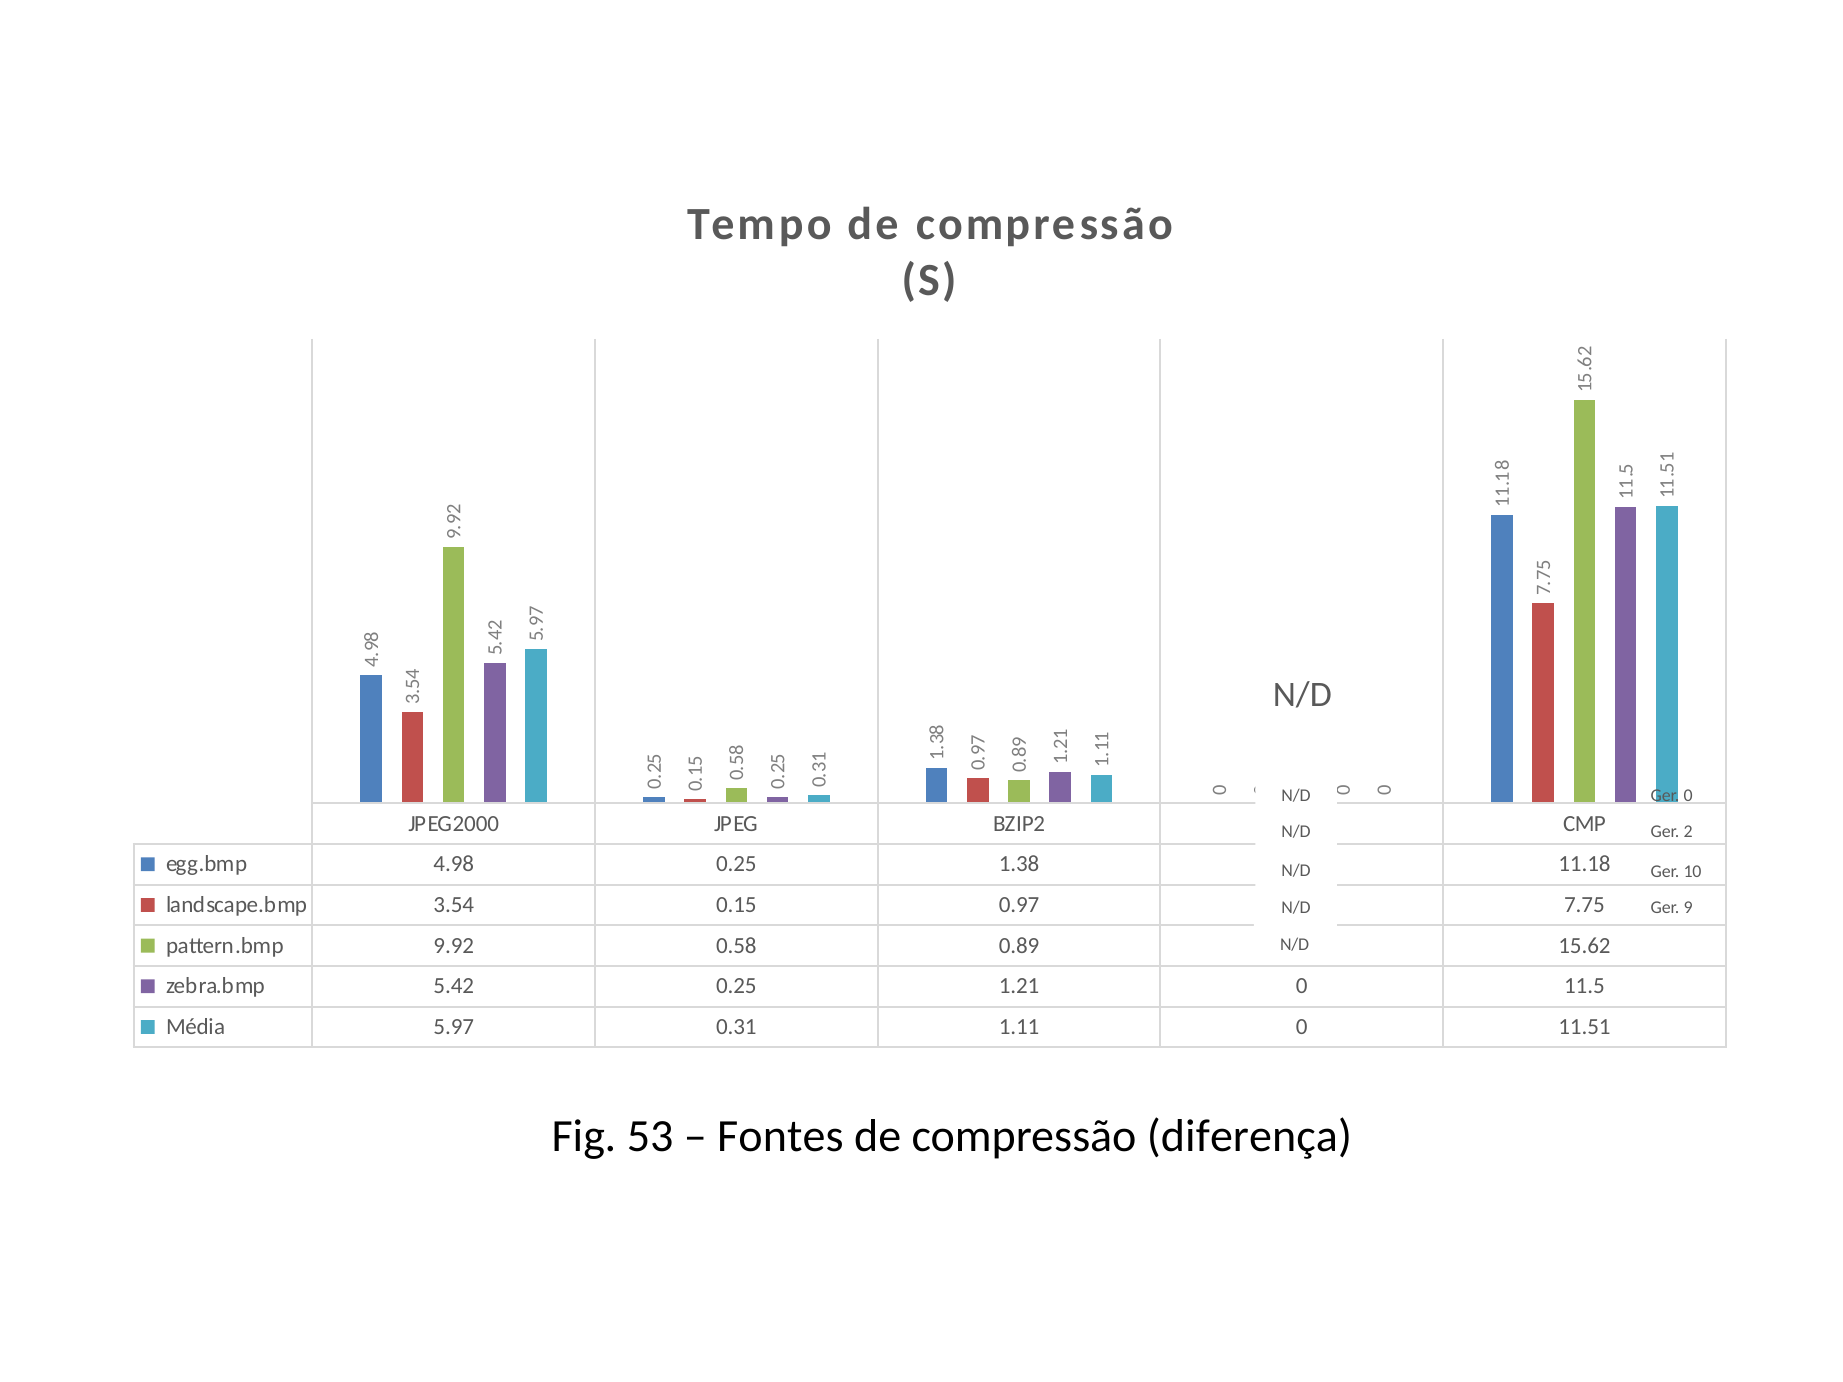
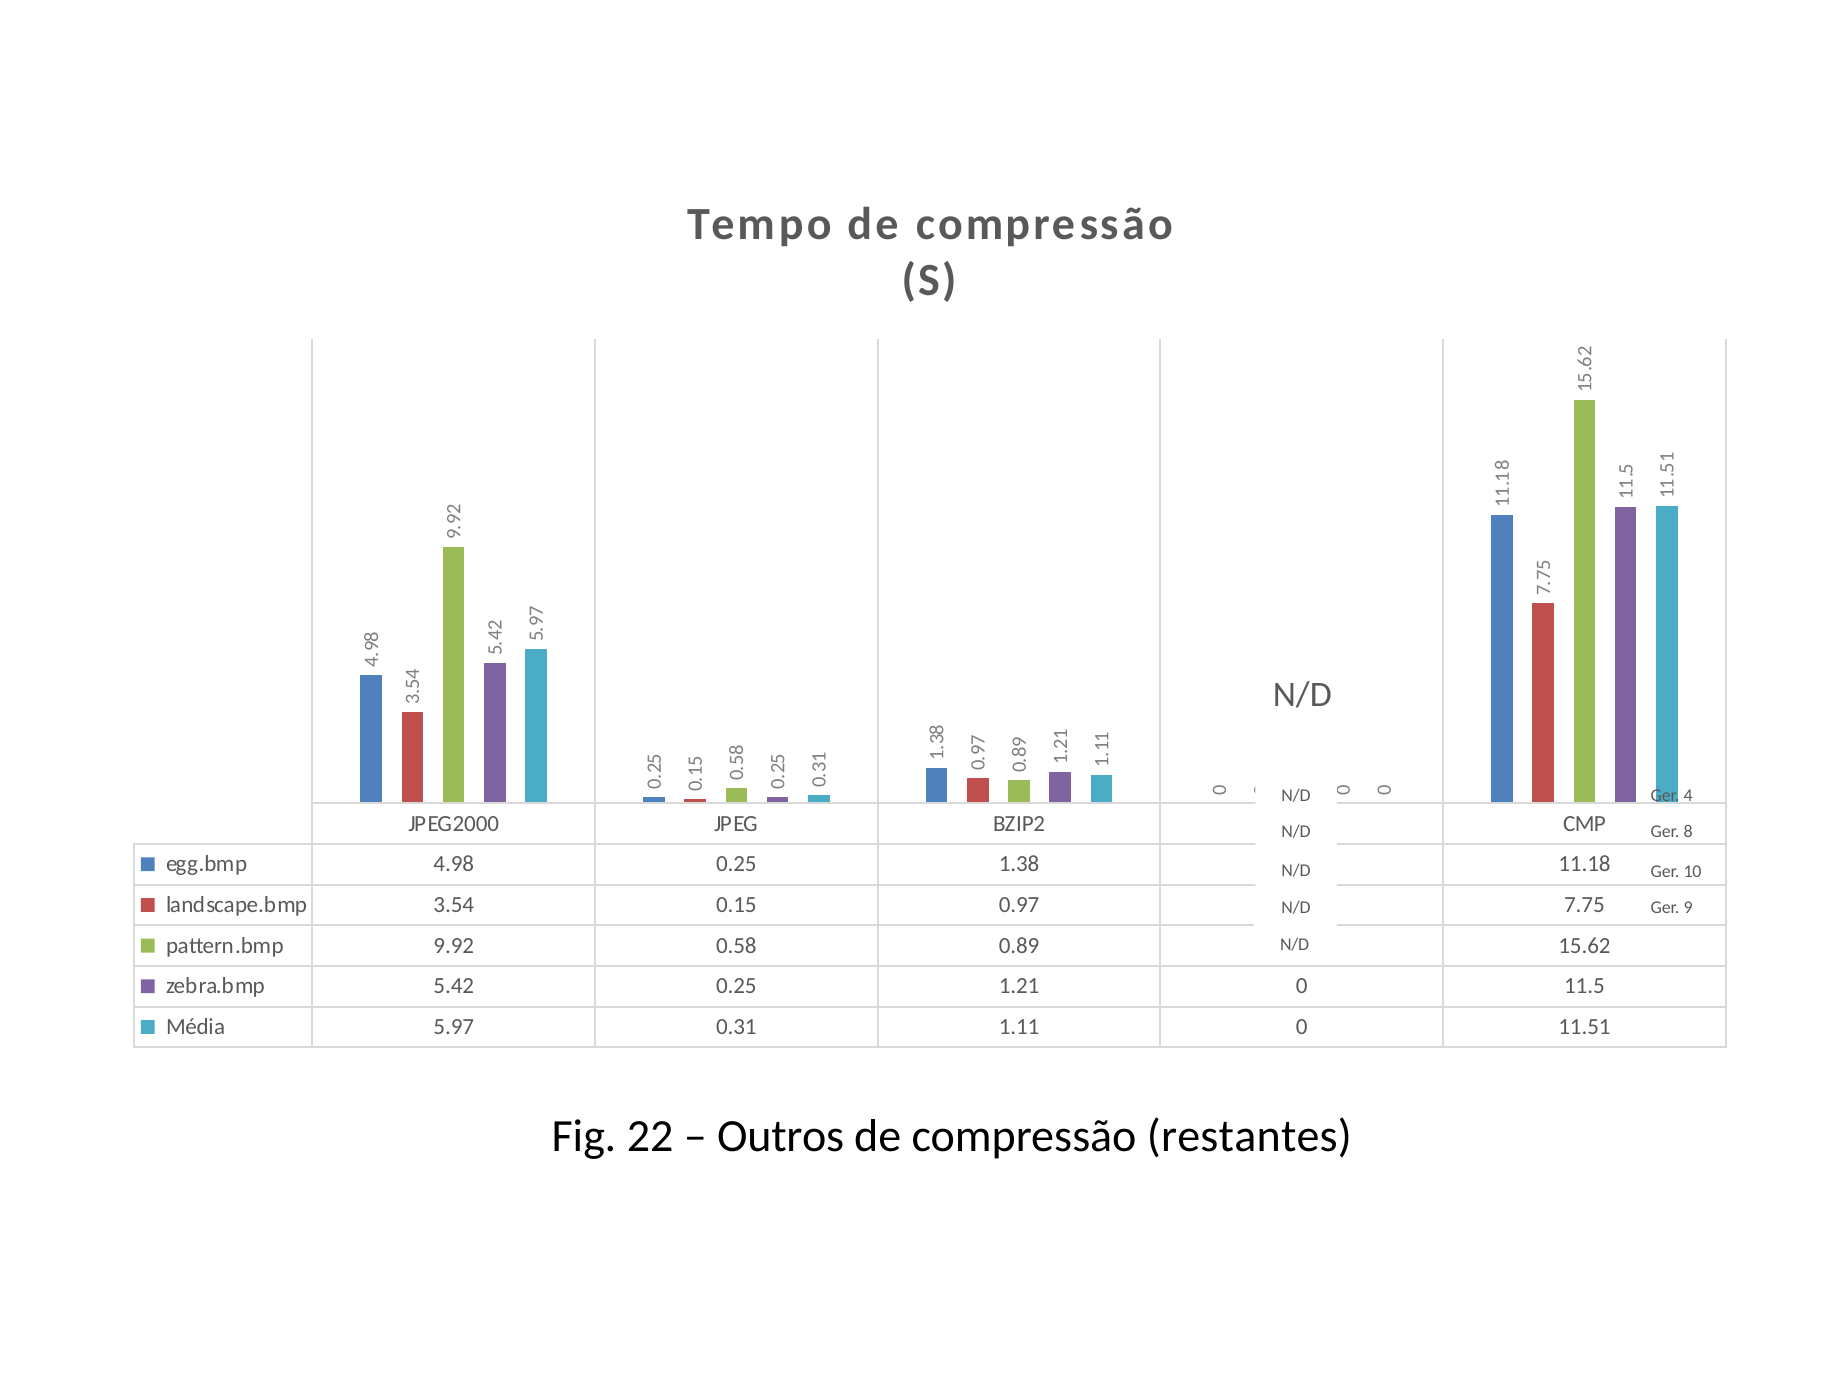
Ger 0: 0 -> 4 (1688, 796)
Ger 2: 2 -> 8 (1688, 831)
53: 53 -> 22 (650, 1136)
Fontes: Fontes -> Outros (781, 1136)
diferença: diferença -> restantes (1249, 1136)
